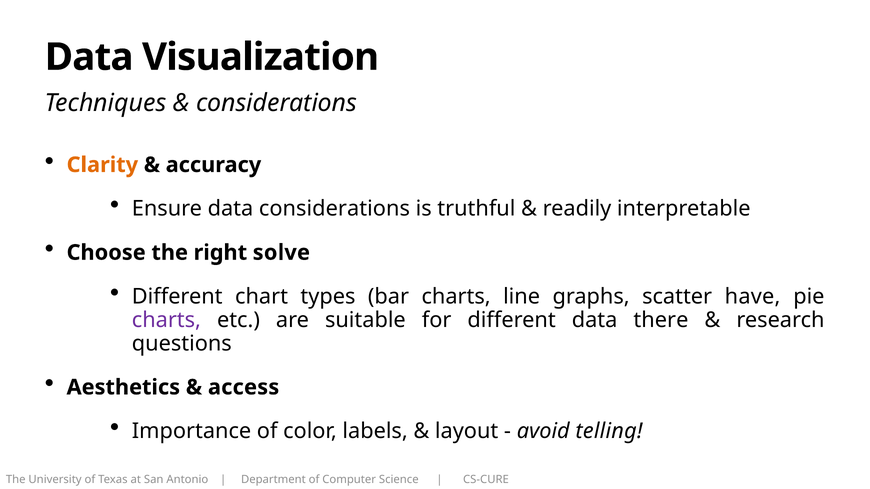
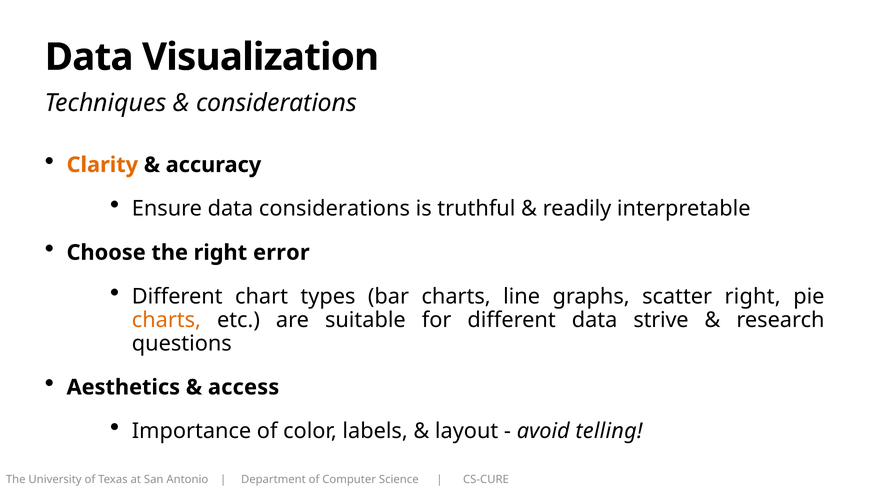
solve: solve -> error (281, 253)
scatter have: have -> right (753, 297)
charts colour: purple -> orange (166, 320)
there: there -> strive (661, 320)
